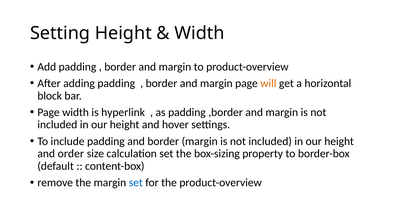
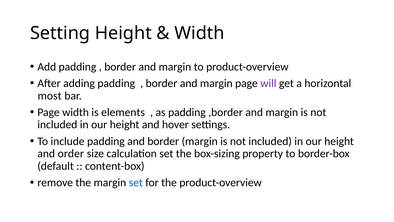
will colour: orange -> purple (268, 83)
block: block -> most (50, 96)
hyperlink: hyperlink -> elements (123, 112)
